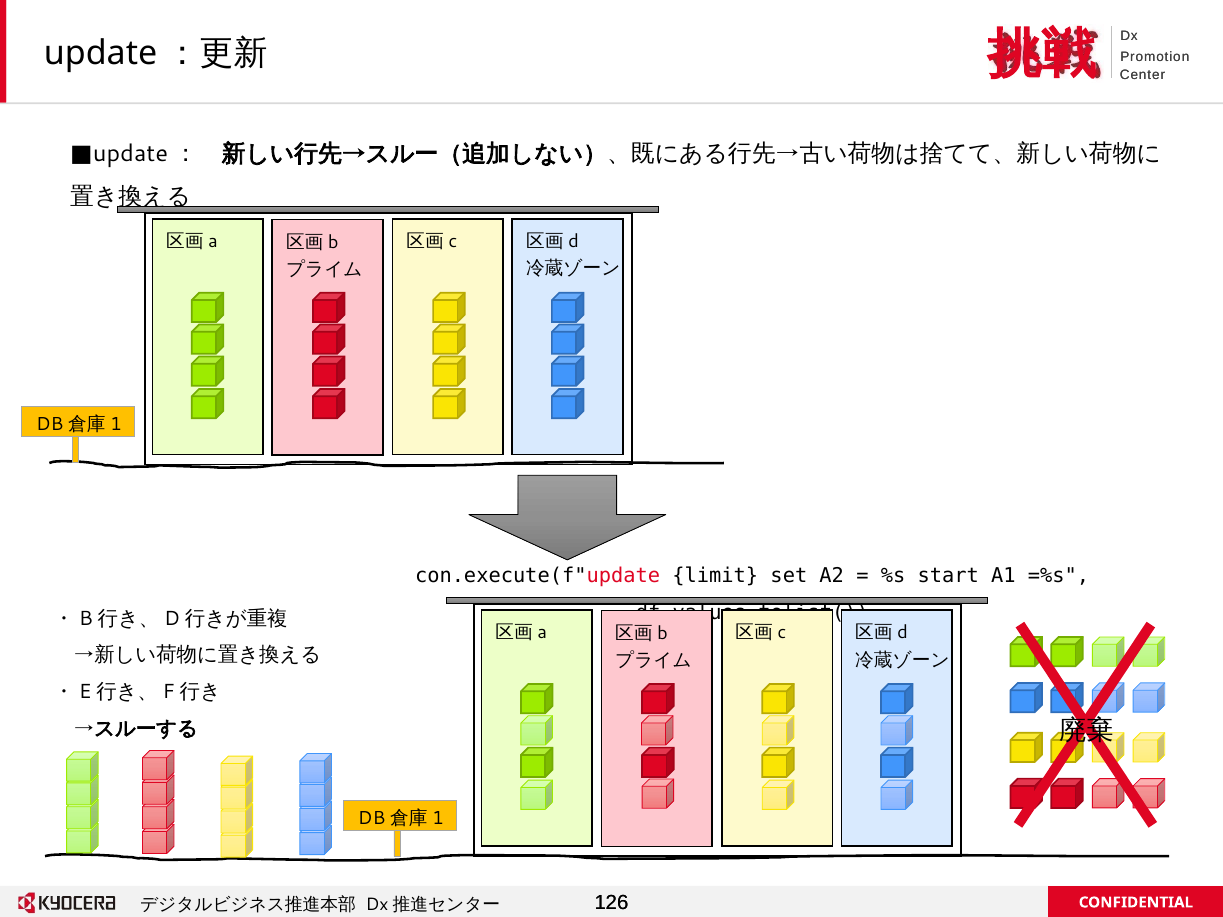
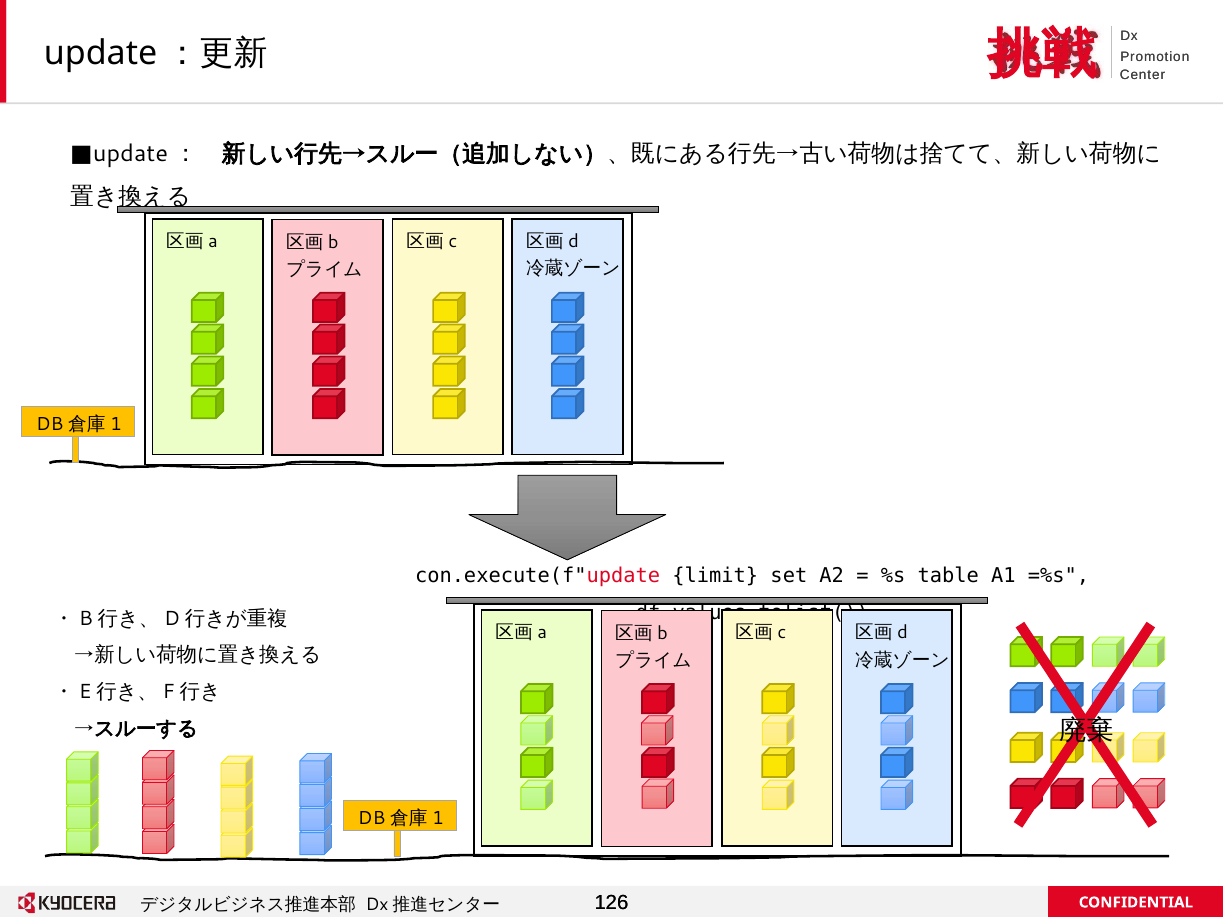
start: start -> table (948, 576)
